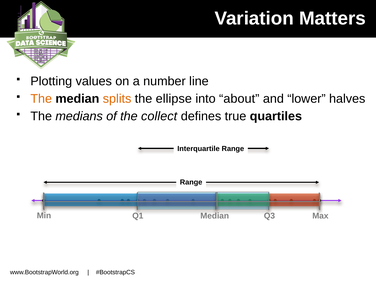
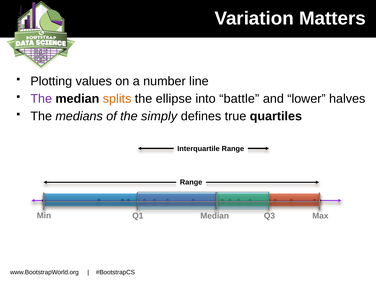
The colour: orange -> purple (41, 99)
about: about -> battle (239, 99)
collect: collect -> simply (159, 116)
